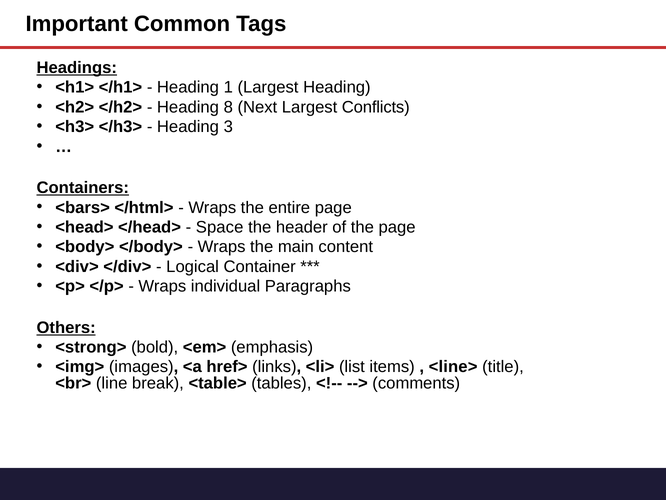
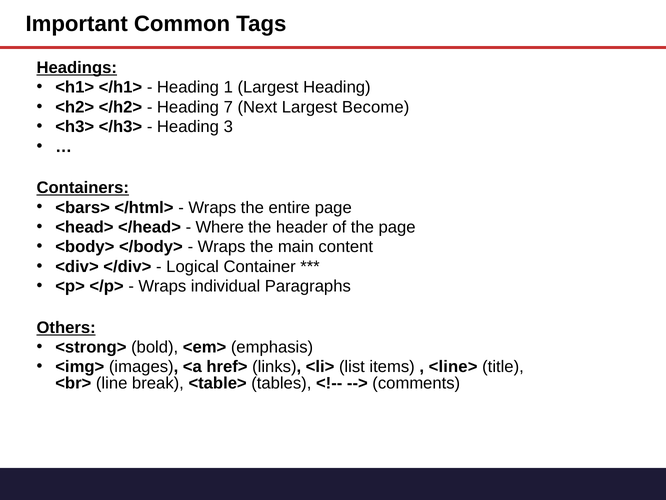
8: 8 -> 7 (228, 107)
Conflicts: Conflicts -> Become (376, 107)
Space: Space -> Where (220, 227)
